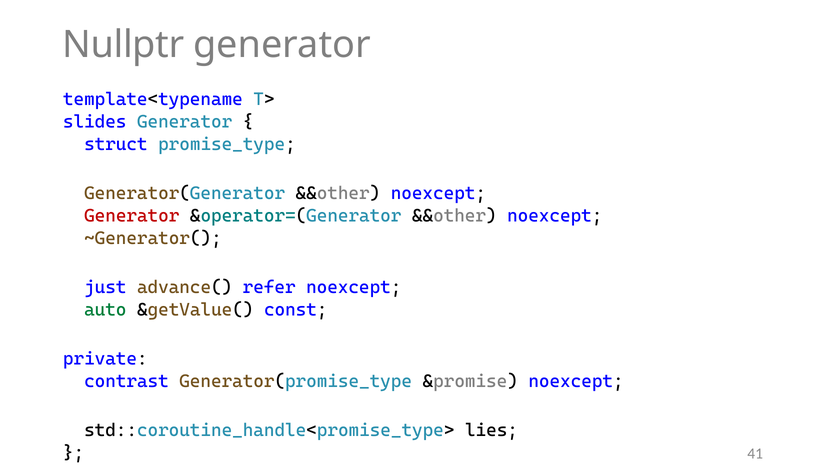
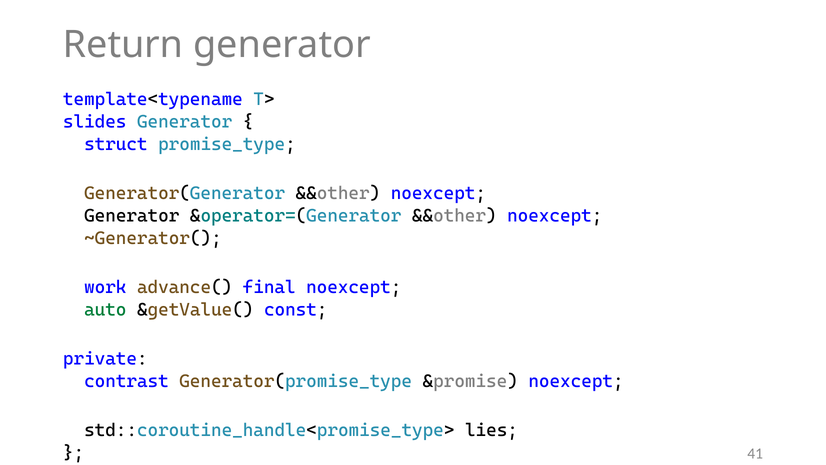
Nullptr: Nullptr -> Return (123, 45)
Generator colour: red -> black (132, 216)
just: just -> work (105, 287)
refer: refer -> final (269, 287)
